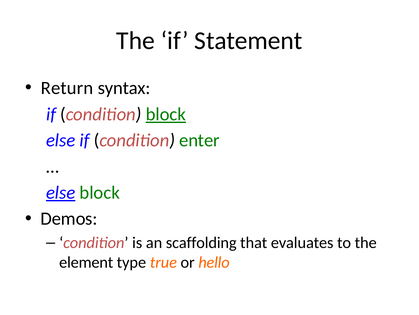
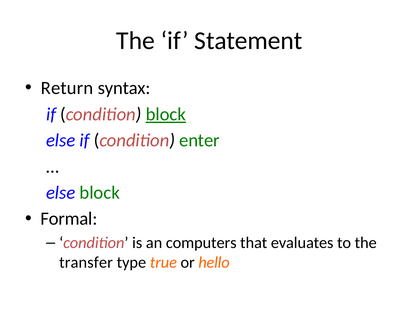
else underline: present -> none (61, 192)
Demos: Demos -> Formal (69, 218)
scaffolding: scaffolding -> computers (201, 242)
element: element -> transfer (86, 262)
